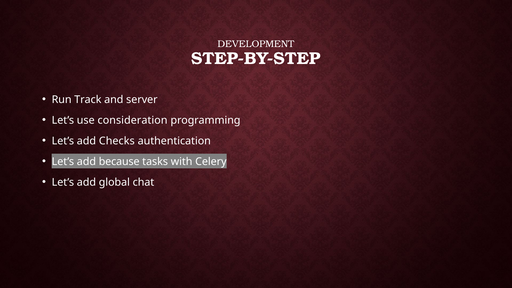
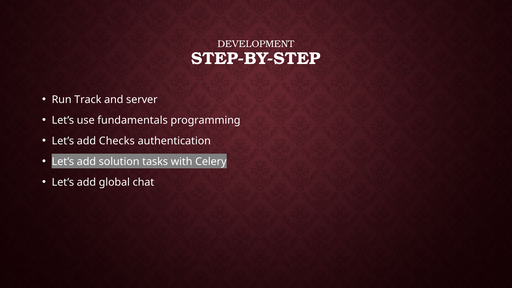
consideration: consideration -> fundamentals (133, 120)
because: because -> solution (119, 162)
